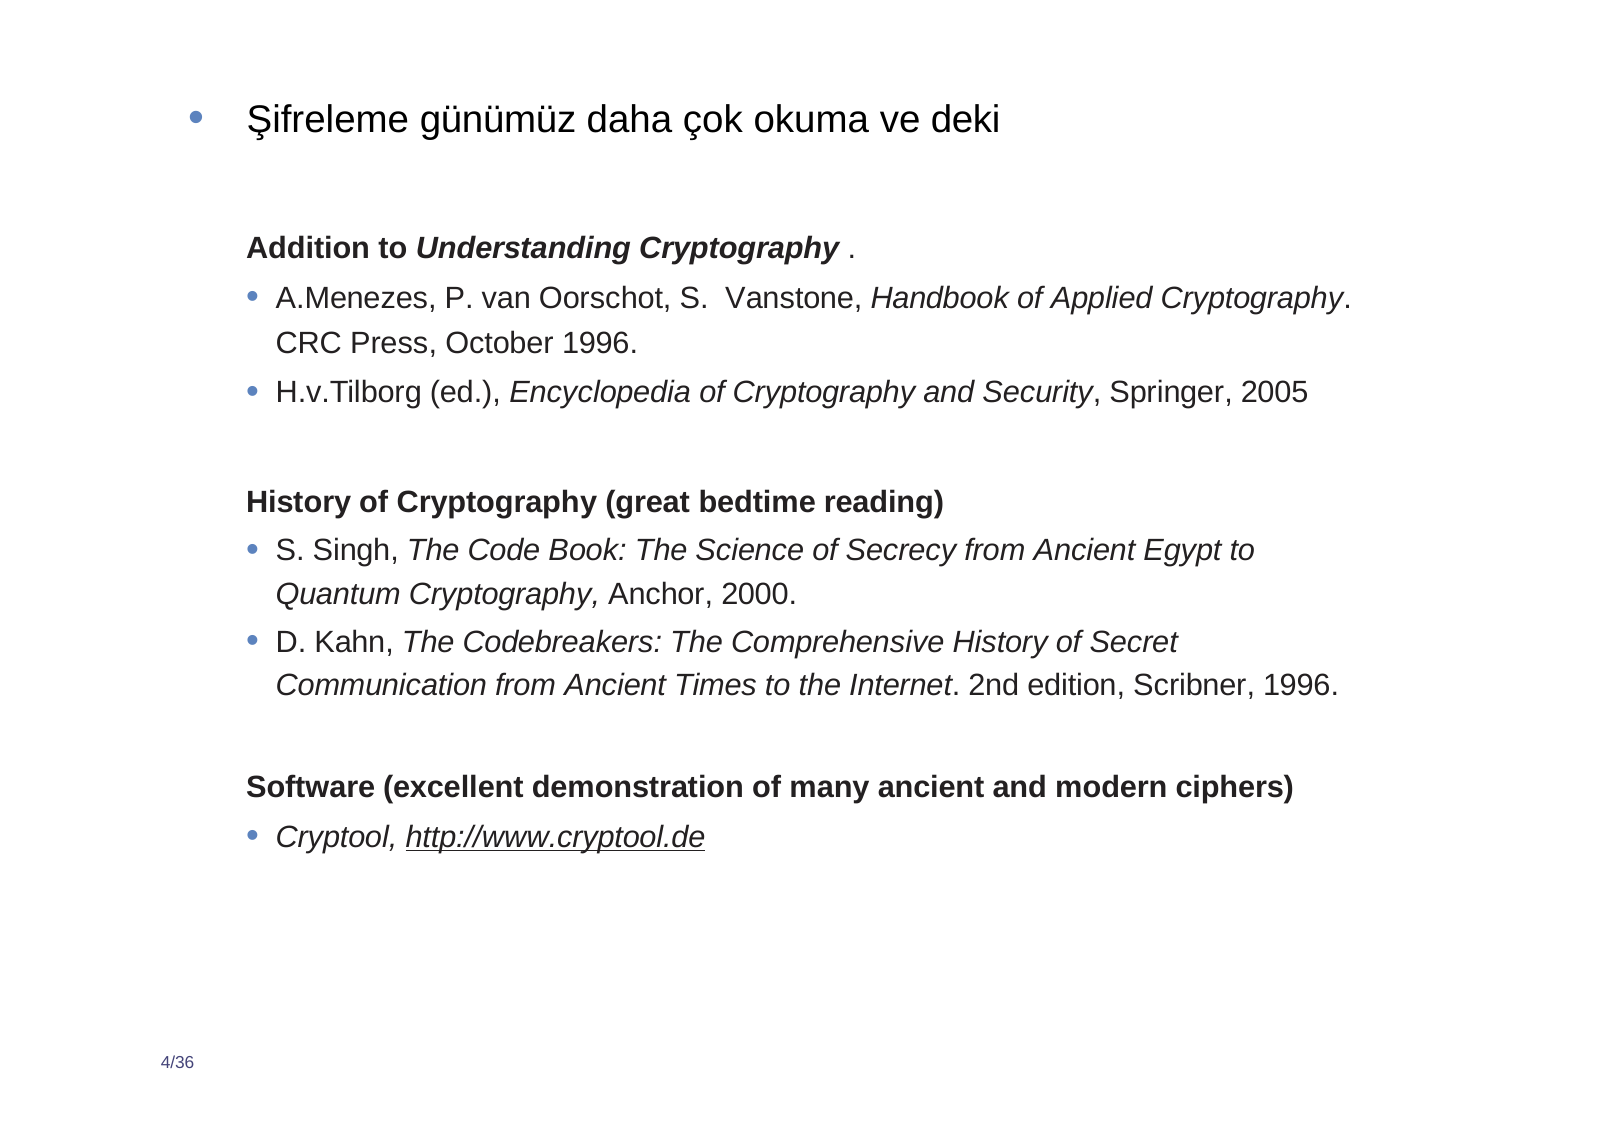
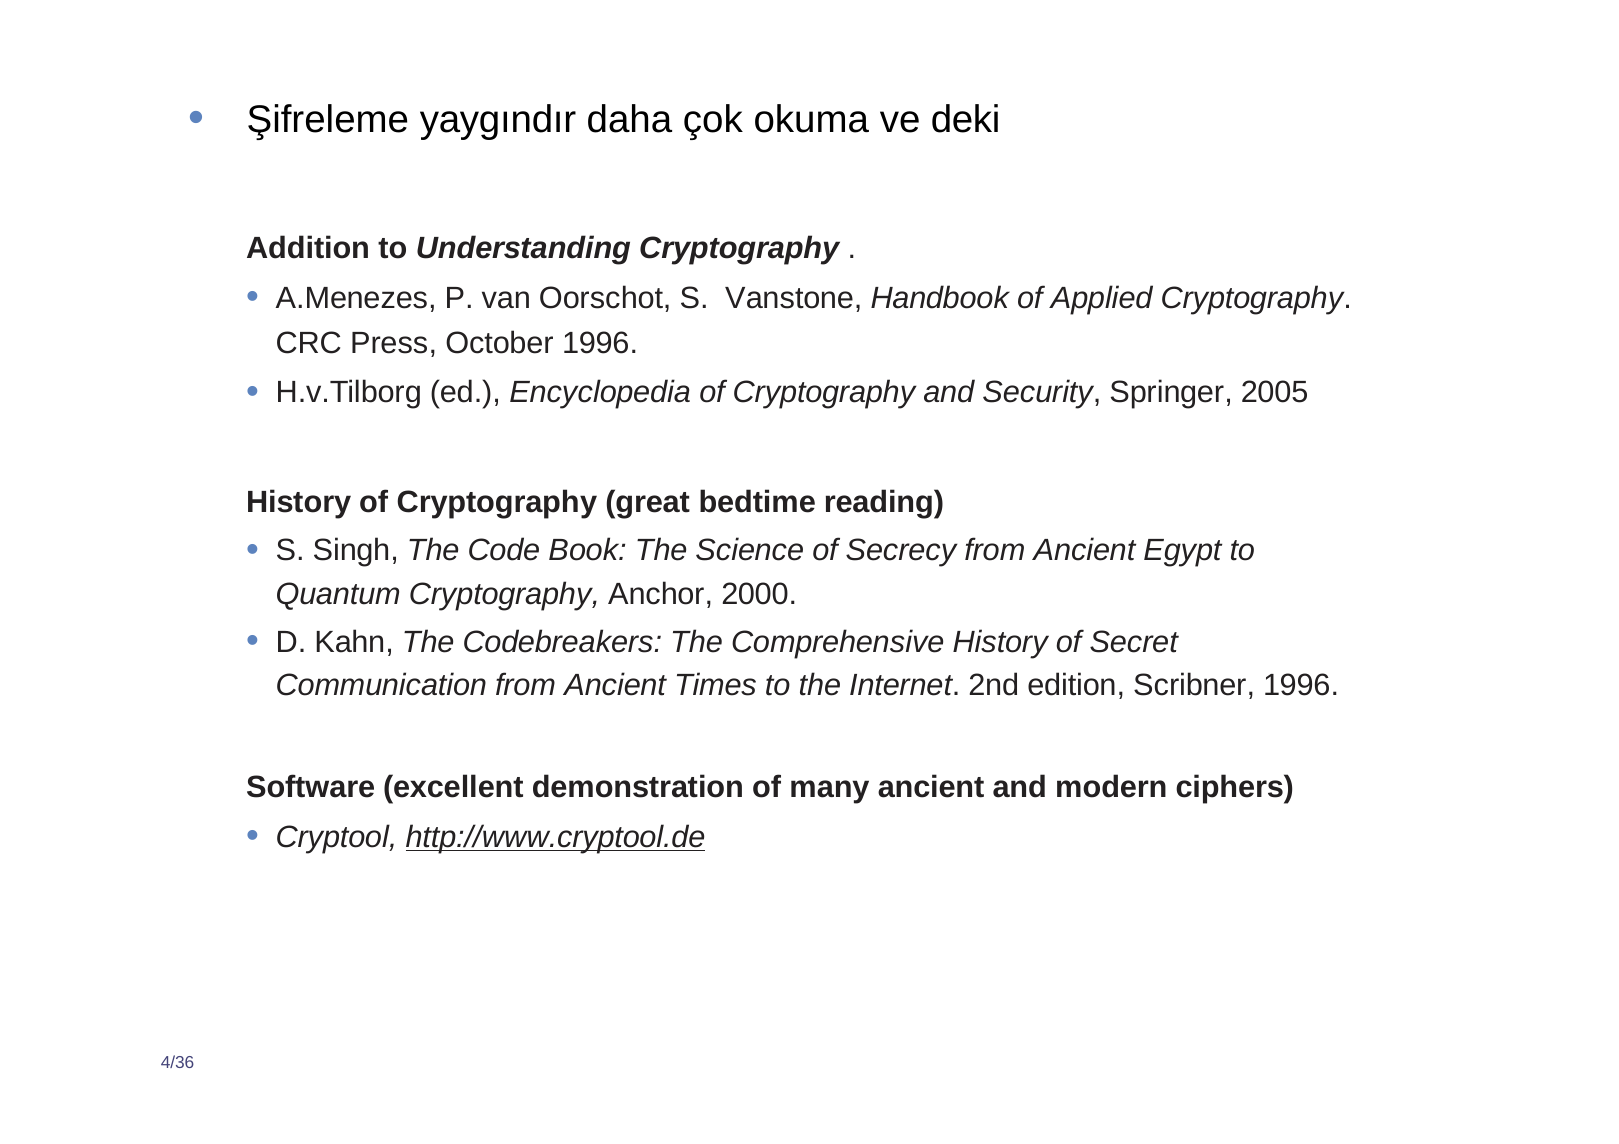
günümüz: günümüz -> yaygındır (498, 120)
